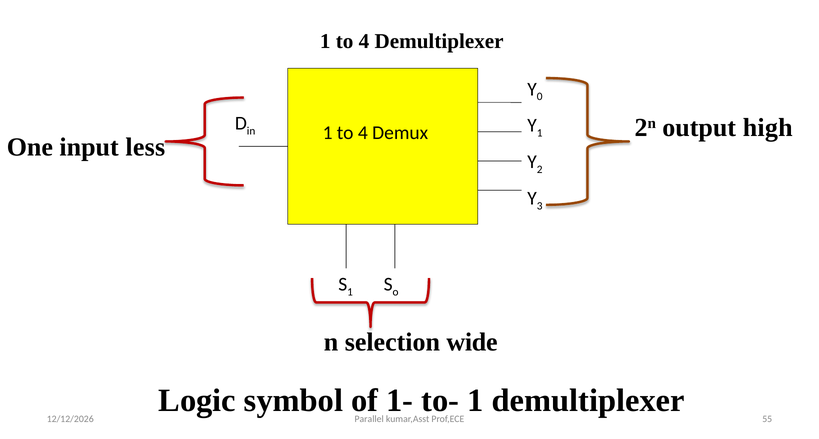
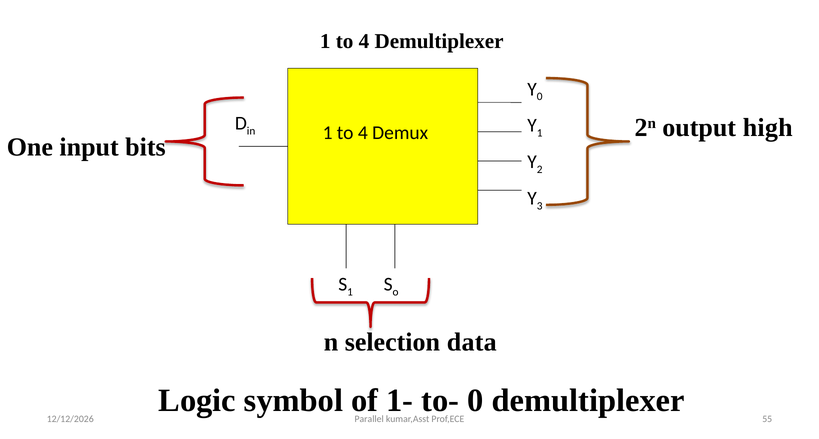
less: less -> bits (145, 147)
wide: wide -> data (472, 342)
to- 1: 1 -> 0 (476, 401)
